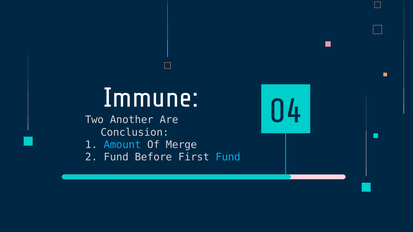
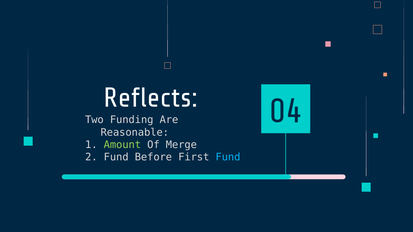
Immune: Immune -> Reflects (151, 98)
Another: Another -> Funding (132, 120)
Conclusion: Conclusion -> Reasonable (135, 132)
Amount colour: light blue -> light green (122, 145)
